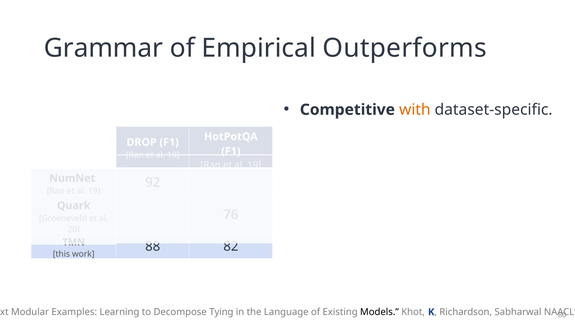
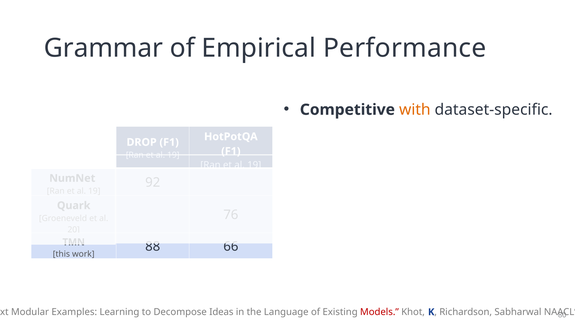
Outperforms: Outperforms -> Performance (405, 48)
82: 82 -> 66 (231, 247)
Tying: Tying -> Ideas (221, 312)
Models colour: black -> red (379, 312)
